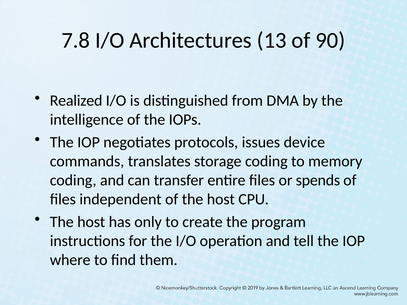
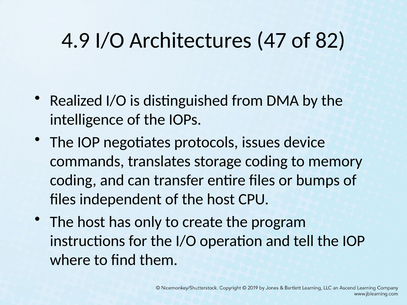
7.8: 7.8 -> 4.9 (76, 41)
13: 13 -> 47 (272, 41)
90: 90 -> 82 (330, 41)
spends: spends -> bumps (318, 180)
